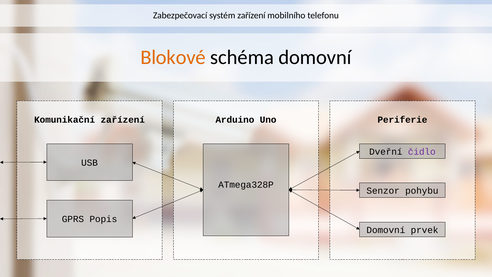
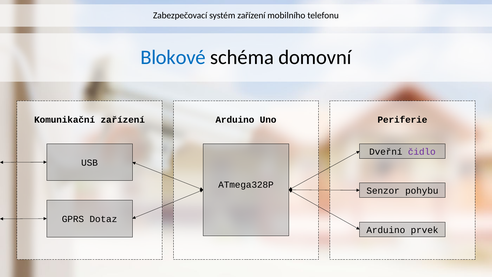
Blokové colour: orange -> blue (173, 57)
Popis: Popis -> Dotaz (103, 219)
Domovní: Domovní -> Arduino (386, 230)
